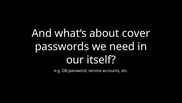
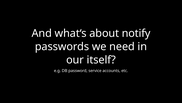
cover: cover -> notify (136, 33)
